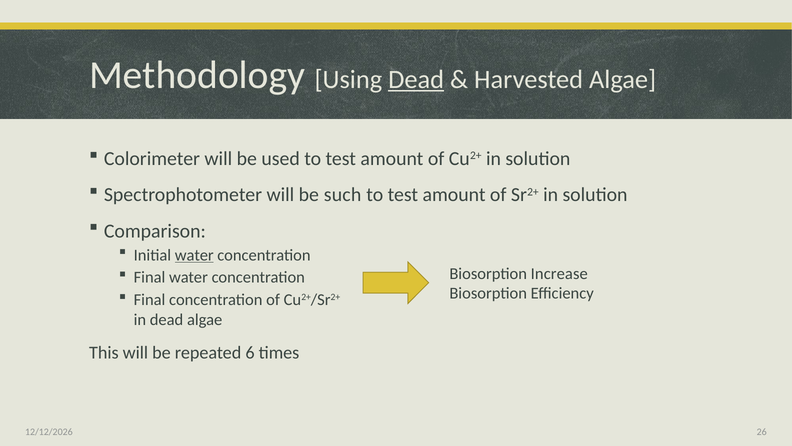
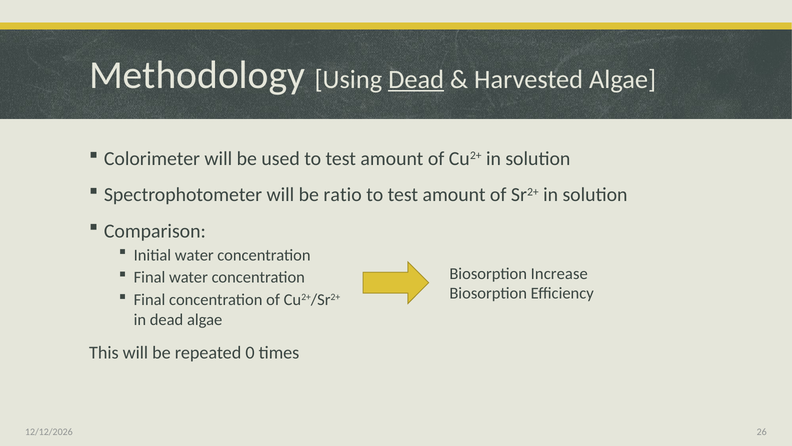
such: such -> ratio (343, 195)
water underline: present -> none (194, 255)
6: 6 -> 0 (250, 353)
